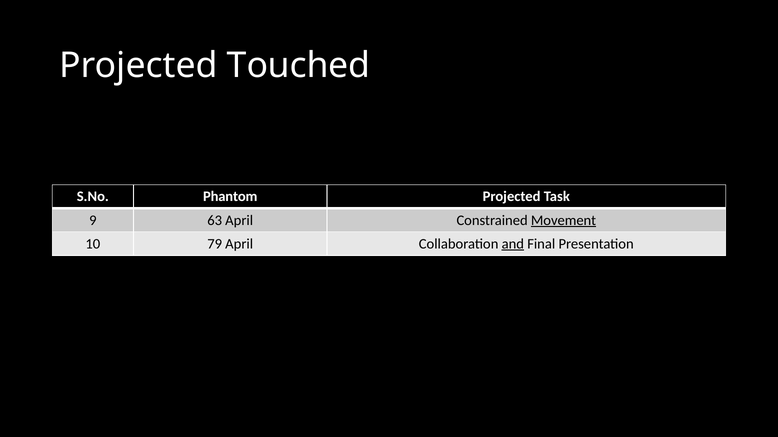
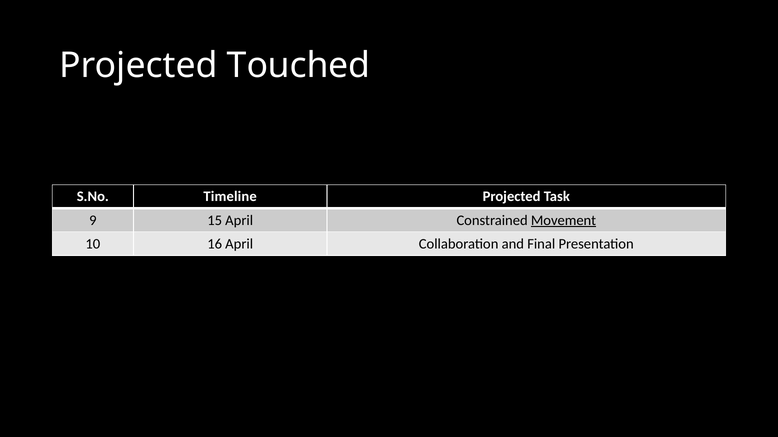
Phantom: Phantom -> Timeline (230, 197)
63: 63 -> 15 (215, 221)
79: 79 -> 16 (215, 244)
and underline: present -> none (513, 244)
